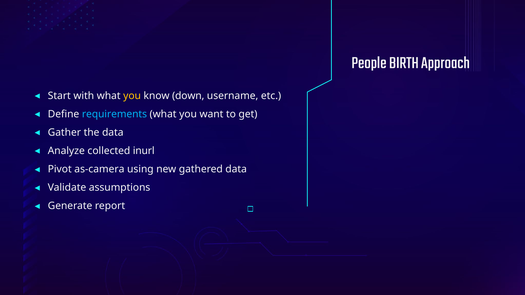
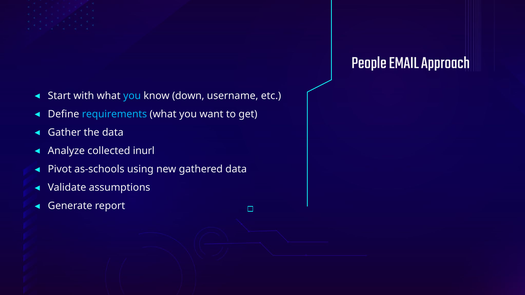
BIRTH: BIRTH -> EMAIL (404, 62)
you colour: yellow -> light blue (132, 96)
as-camera: as-camera -> as-schools (99, 169)
